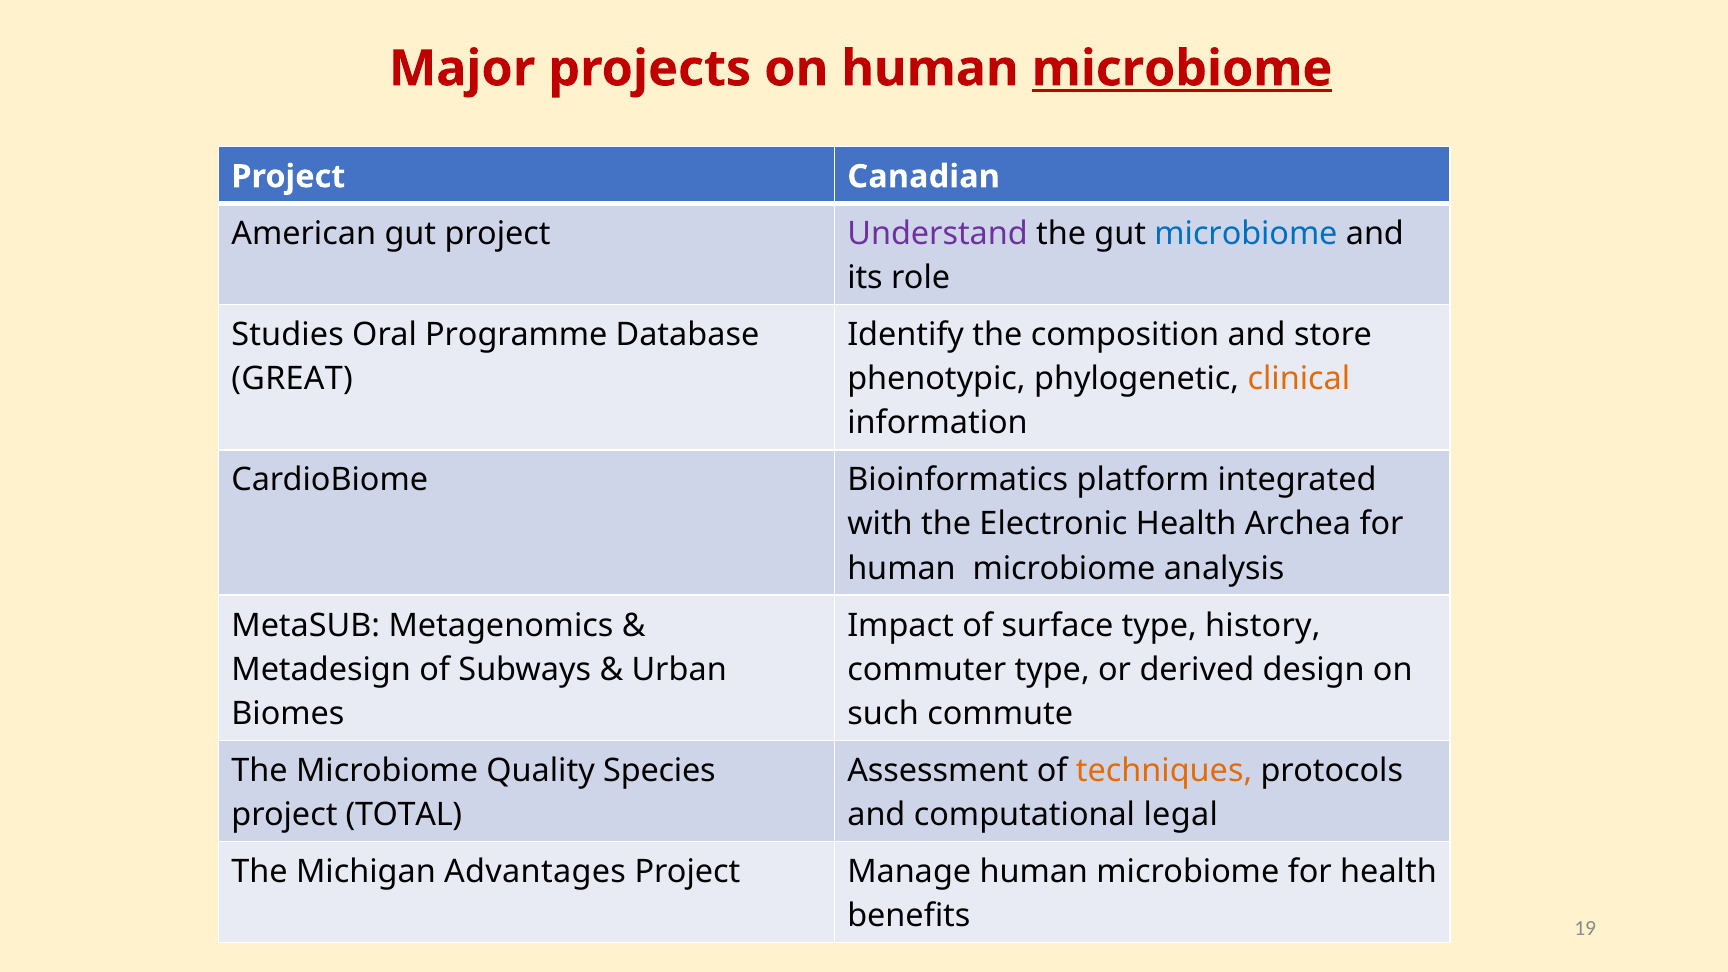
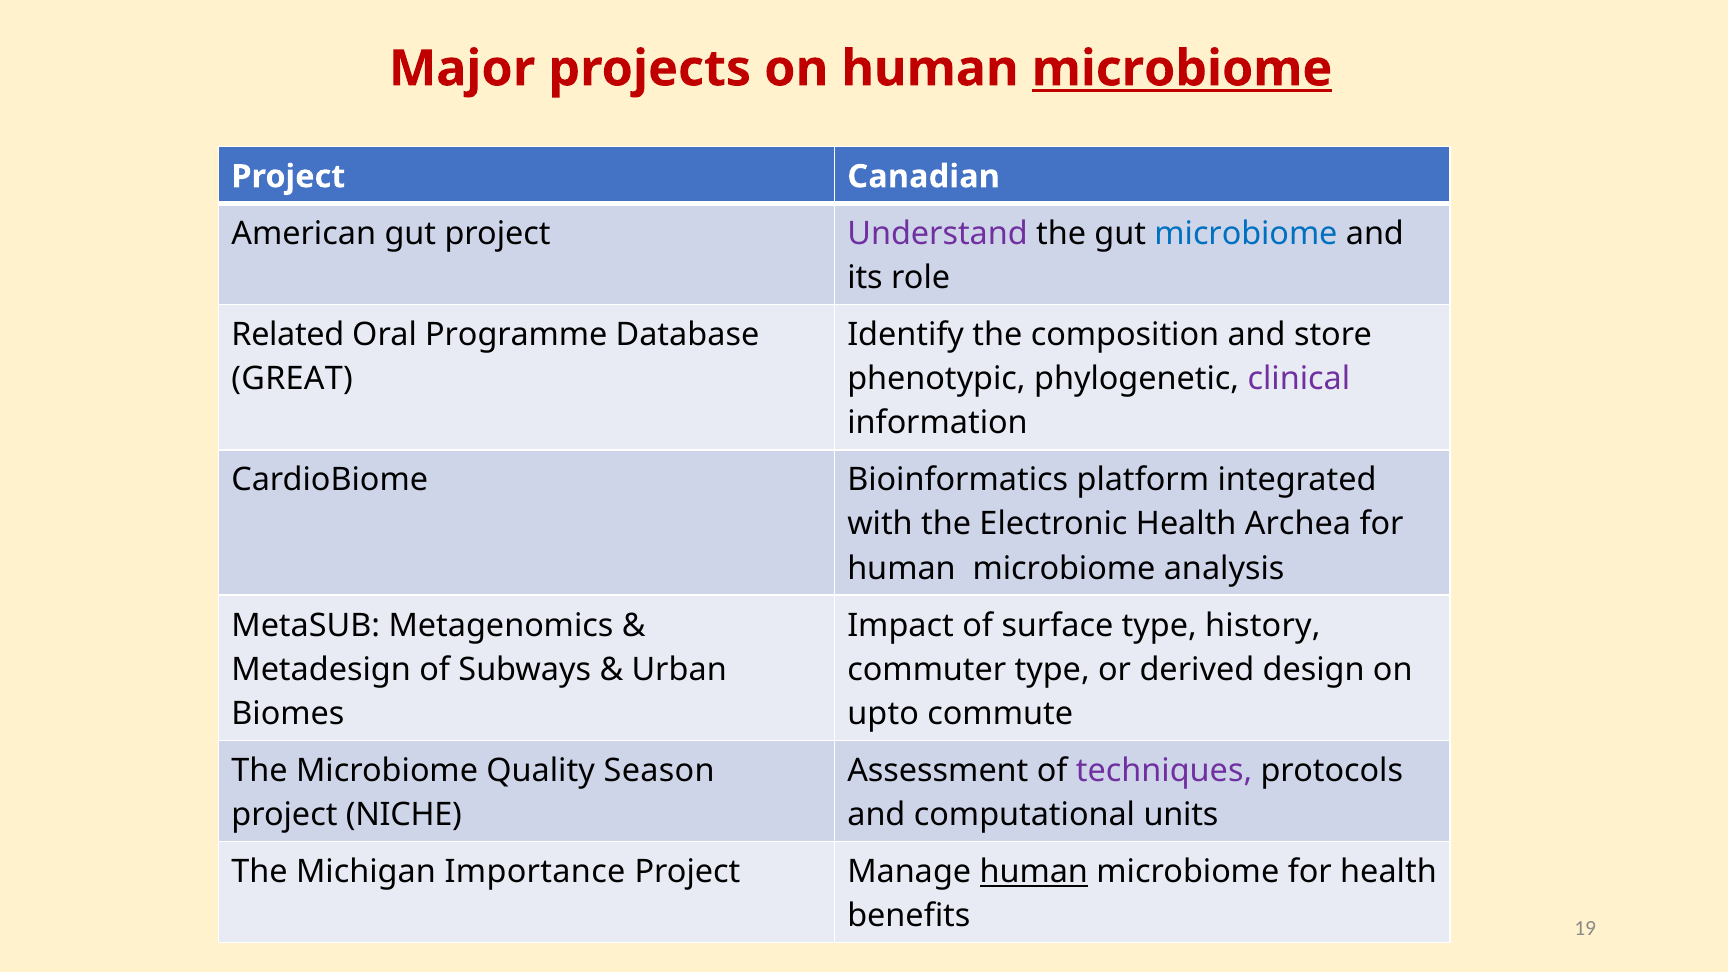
Studies: Studies -> Related (288, 335)
clinical colour: orange -> purple (1299, 379)
such: such -> upto (883, 714)
Species: Species -> Season (659, 771)
techniques colour: orange -> purple (1164, 771)
TOTAL: TOTAL -> NICHE (404, 815)
legal: legal -> units (1181, 815)
Advantages: Advantages -> Importance (535, 872)
human underline: none -> present (1034, 872)
